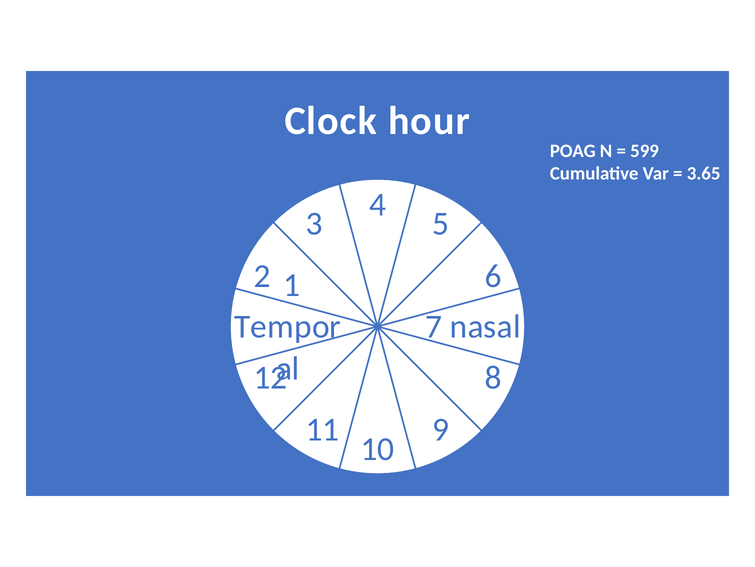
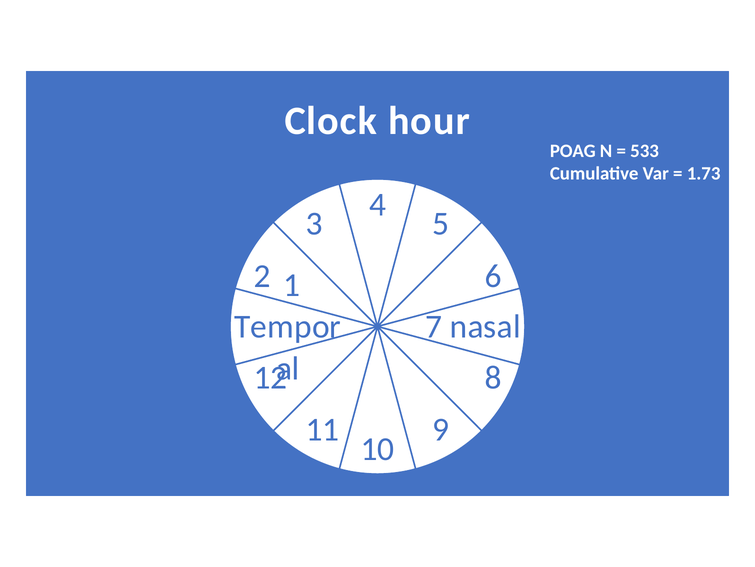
599: 599 -> 533 (645, 151)
3.65: 3.65 -> 1.73 (704, 173)
